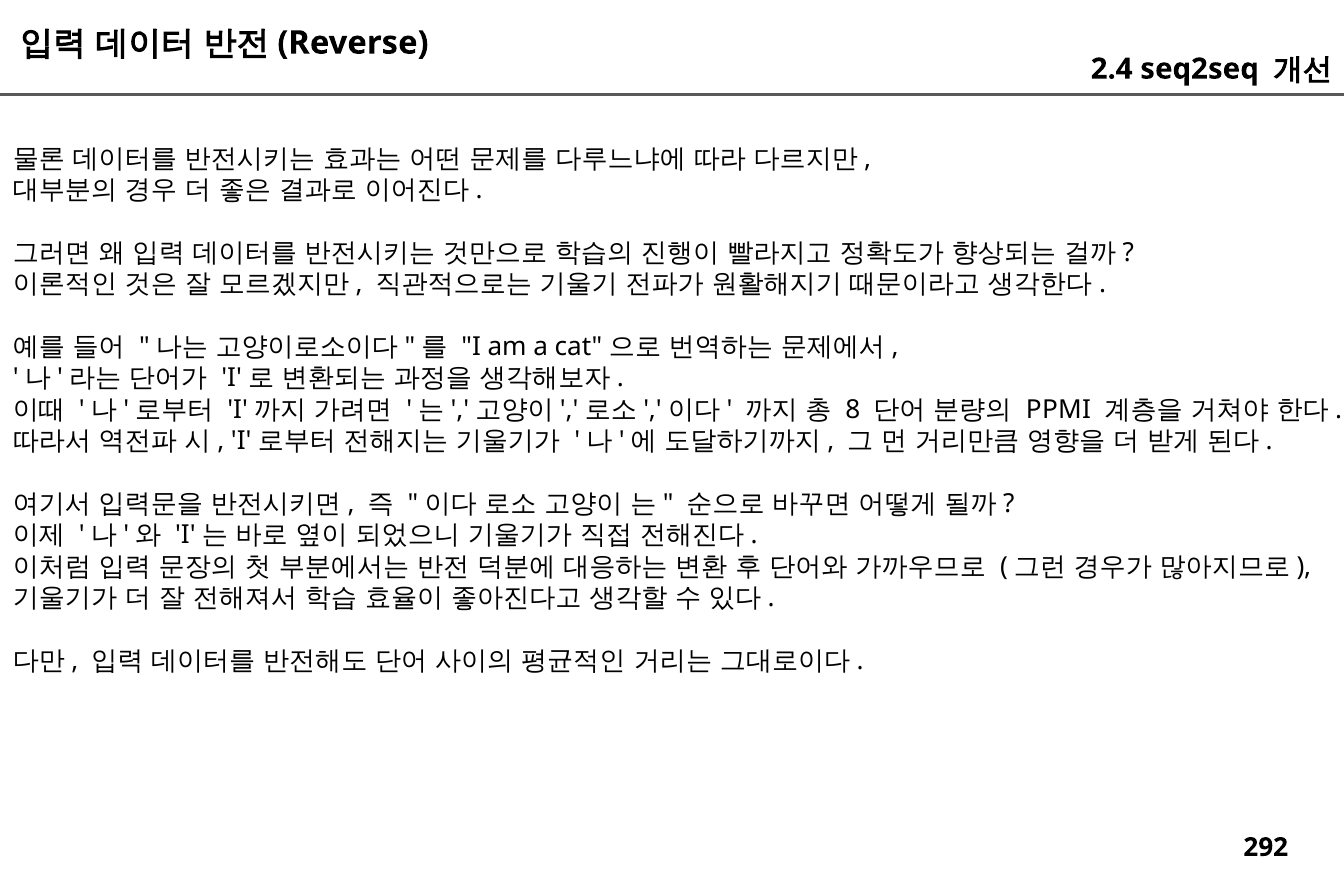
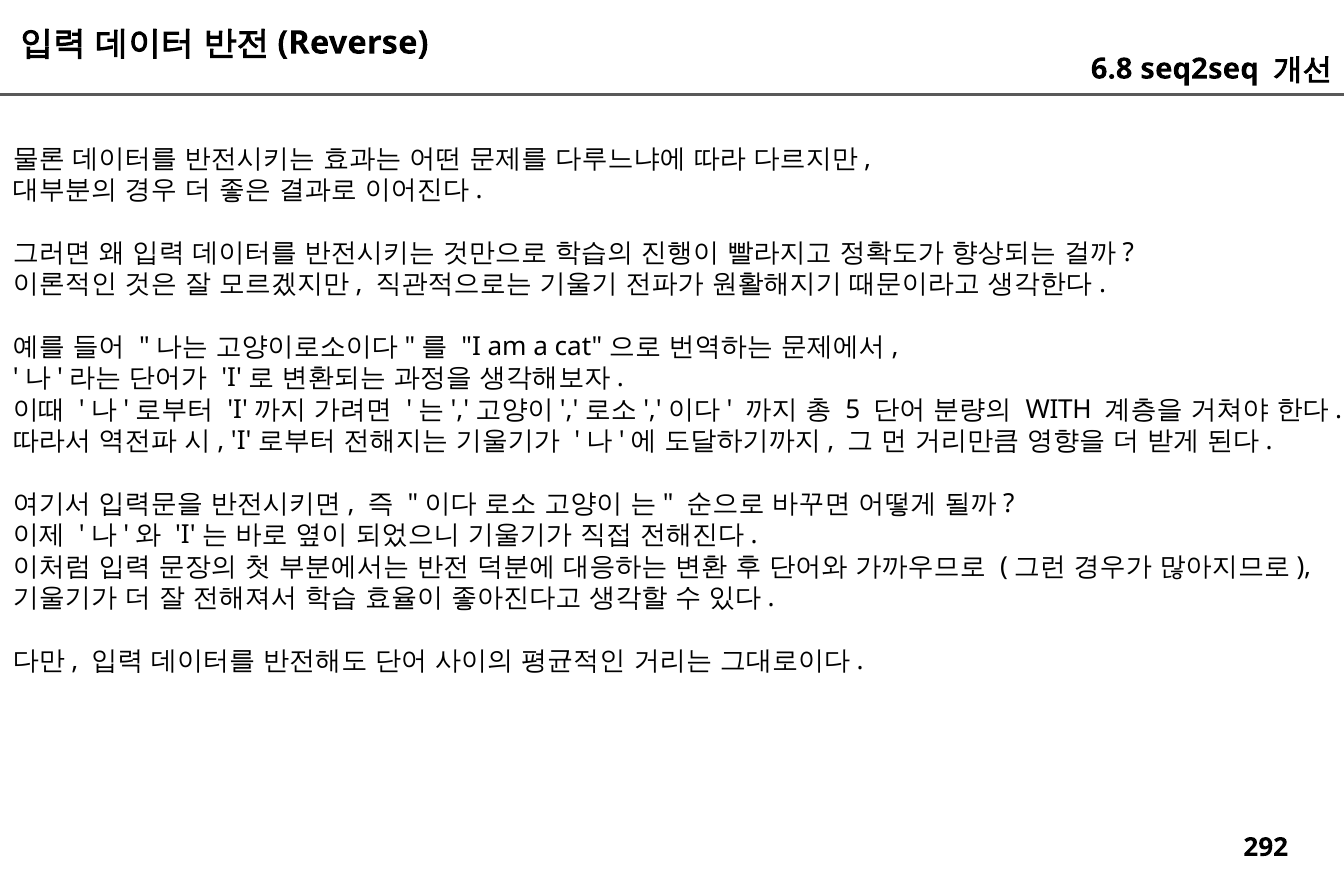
2.4: 2.4 -> 6.8 (1112, 69)
8: 8 -> 5 (853, 409)
PPMI: PPMI -> WITH (1059, 409)
